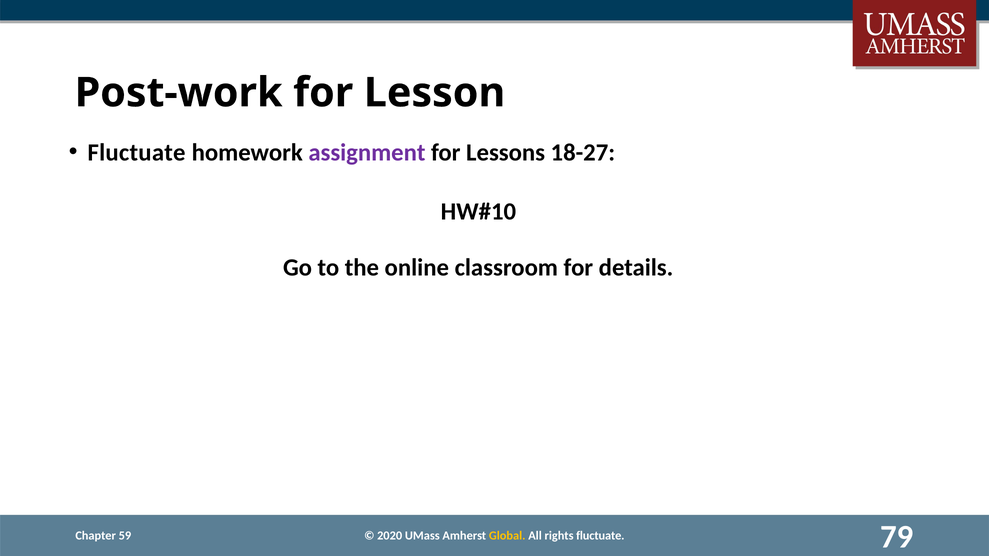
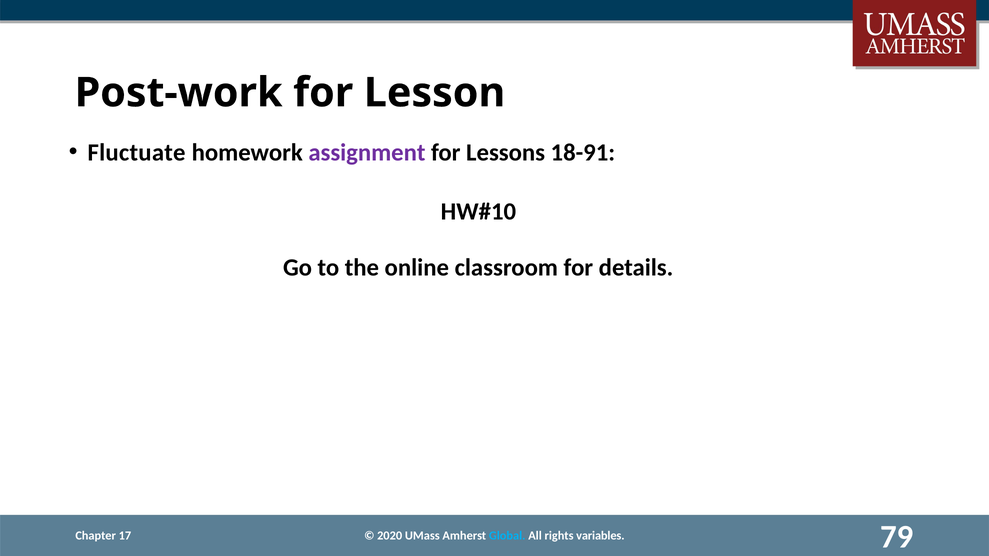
18-27: 18-27 -> 18-91 (583, 153)
59: 59 -> 17 (125, 536)
Global colour: yellow -> light blue (507, 536)
rights fluctuate: fluctuate -> variables (600, 536)
